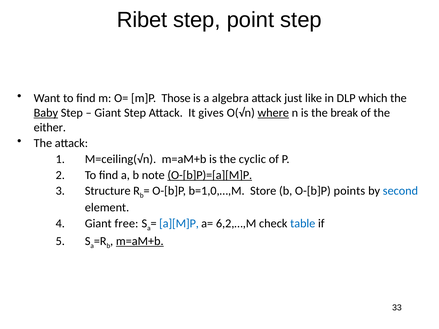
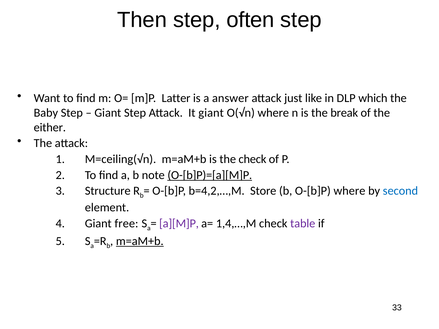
Ribet: Ribet -> Then (142, 20)
point: point -> often (251, 20)
Those: Those -> Latter (176, 98)
algebra: algebra -> answer (230, 98)
Baby underline: present -> none (46, 113)
It gives: gives -> giant (211, 113)
where underline: present -> none (273, 113)
the cyclic: cyclic -> check (252, 159)
b=1,0,…,M: b=1,0,…,M -> b=4,2,…,M (217, 191)
O-[b]P points: points -> where (349, 191)
a][M]P colour: blue -> purple (179, 223)
6,2,…,M: 6,2,…,M -> 1,4,…,M (236, 223)
table colour: blue -> purple (303, 223)
